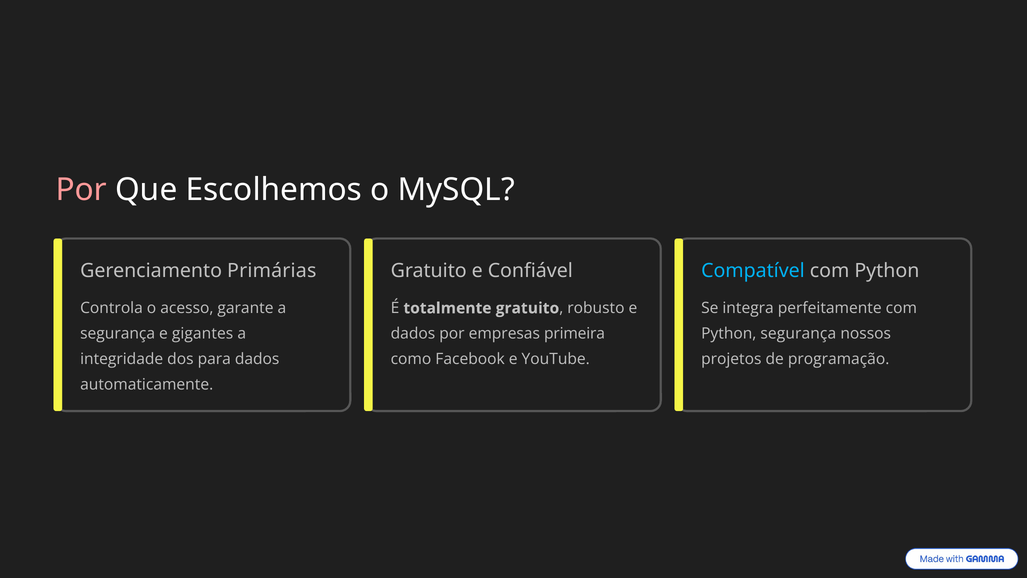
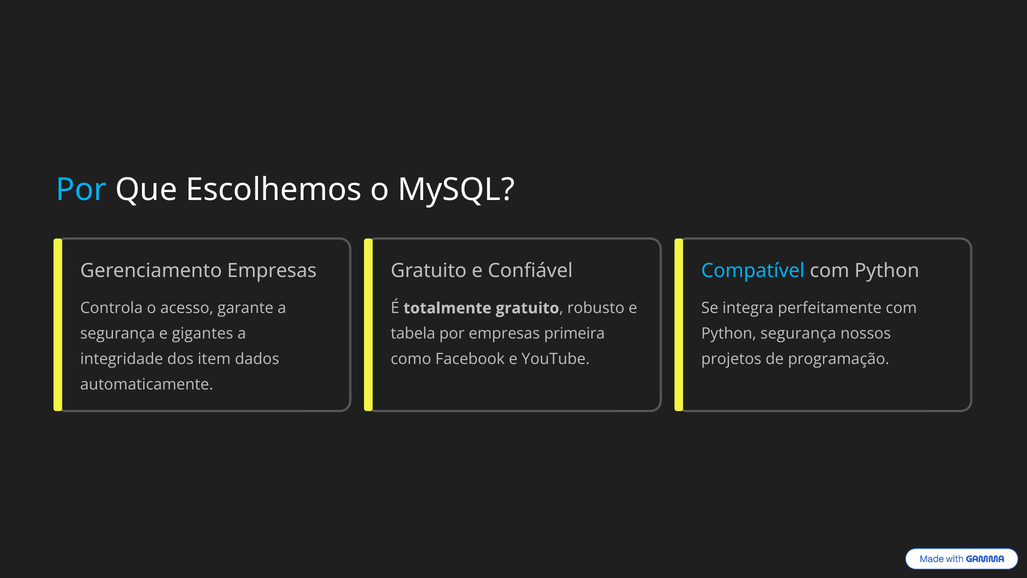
Por colour: pink -> light blue (81, 190)
Gerenciamento Primárias: Primárias -> Empresas (272, 271)
dados: dados -> tabela (413, 333)
para: para -> item (214, 359)
